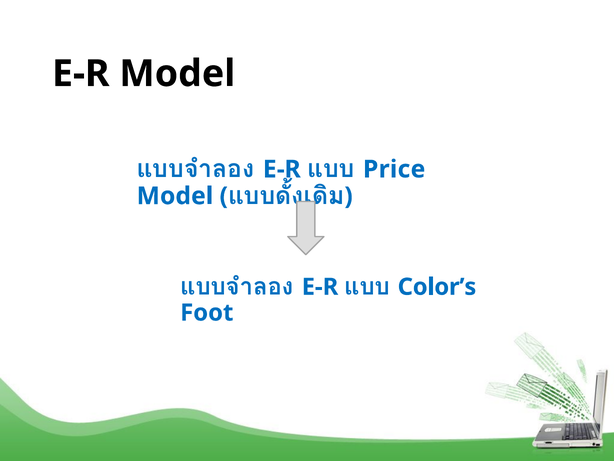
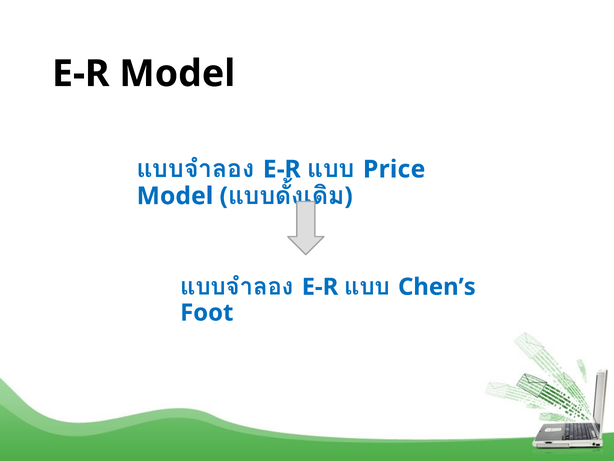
Color’s: Color’s -> Chen’s (437, 287)
